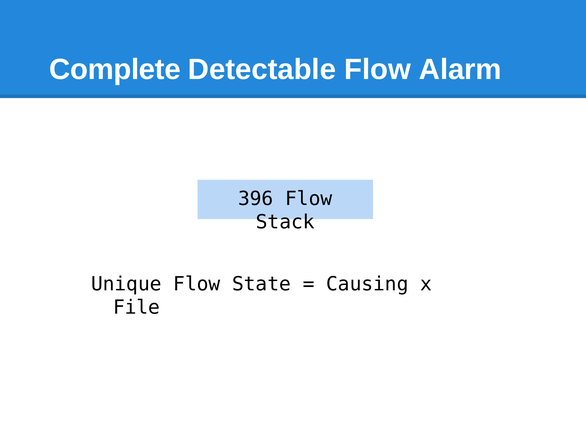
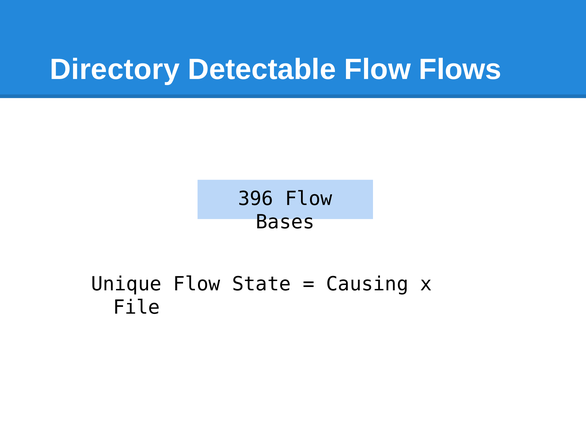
Complete: Complete -> Directory (115, 69)
Alarm: Alarm -> Flows (460, 69)
Stack: Stack -> Bases (285, 222)
